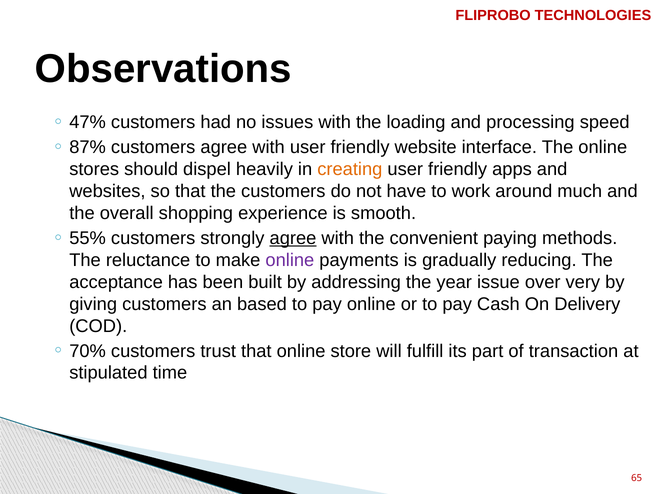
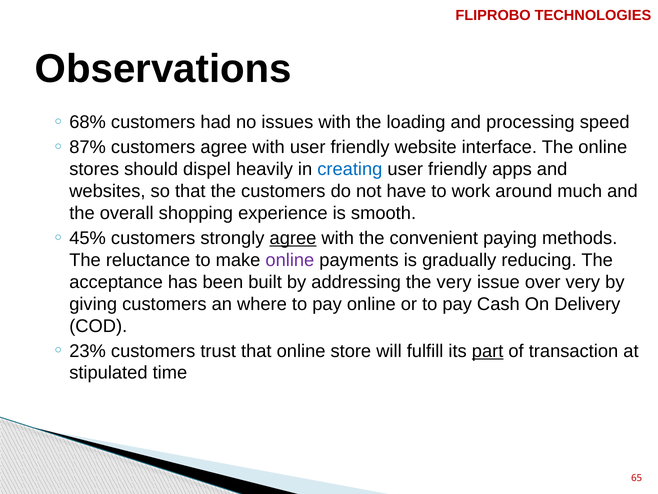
47%: 47% -> 68% (88, 122)
creating colour: orange -> blue (350, 169)
55%: 55% -> 45% (88, 238)
the year: year -> very (454, 282)
based: based -> where (262, 304)
70%: 70% -> 23% (88, 351)
part underline: none -> present (488, 351)
